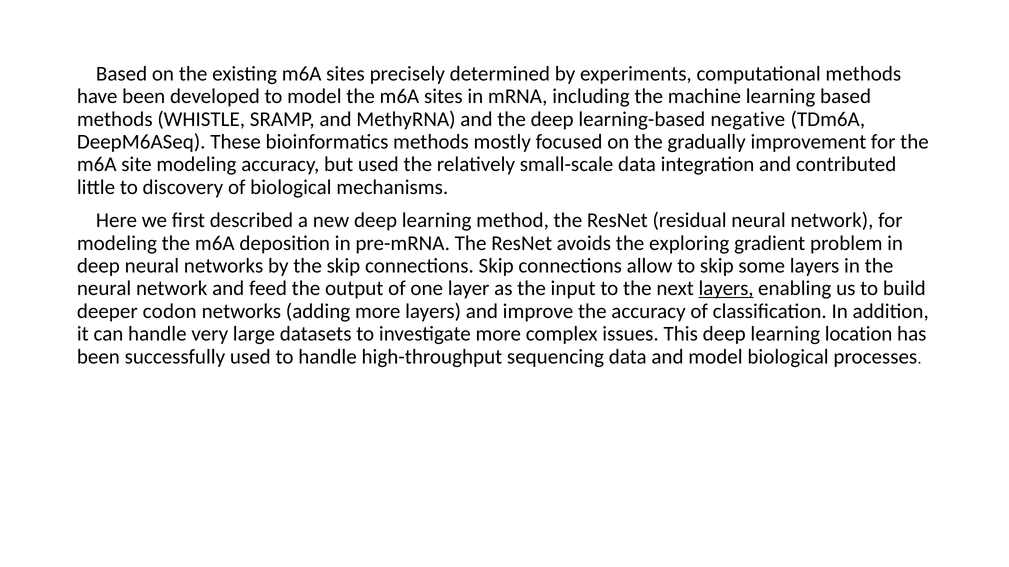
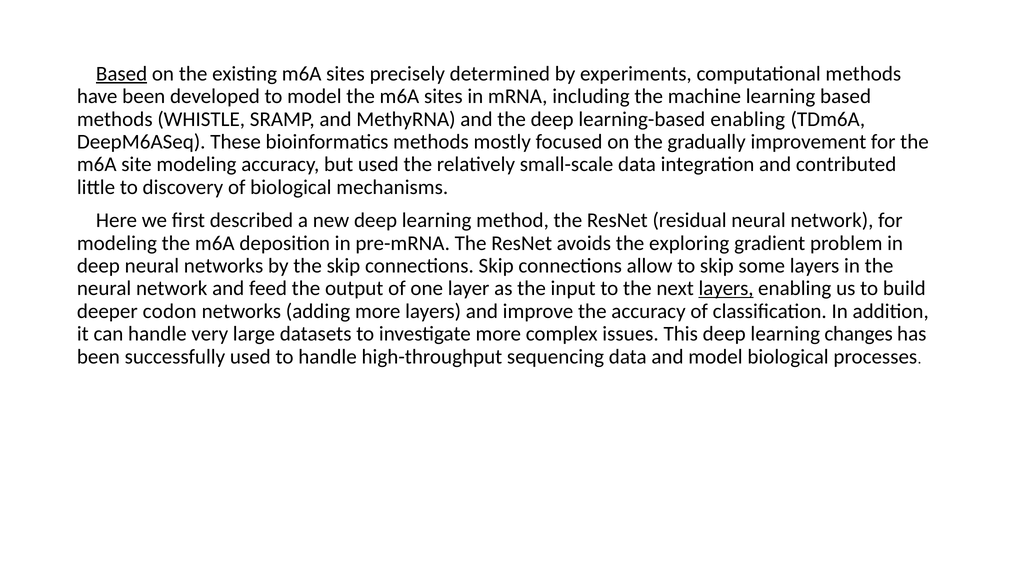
Based underline: none -> present (122, 74)
learning-based negative: negative -> enabling (748, 119)
location: location -> changes (859, 334)
